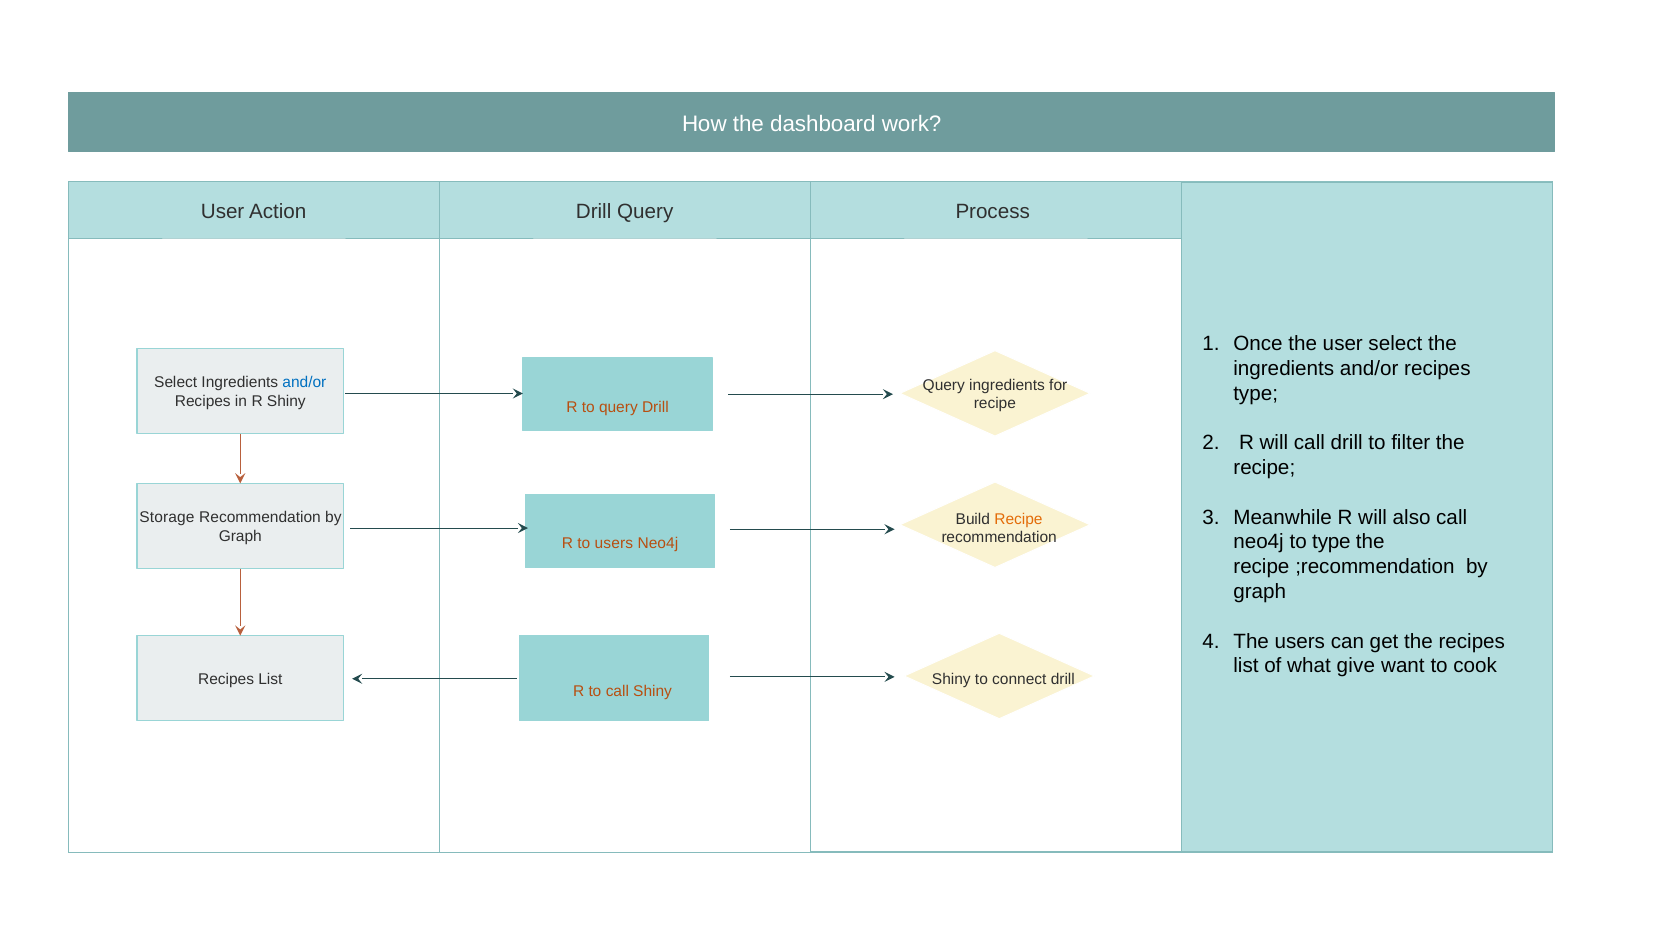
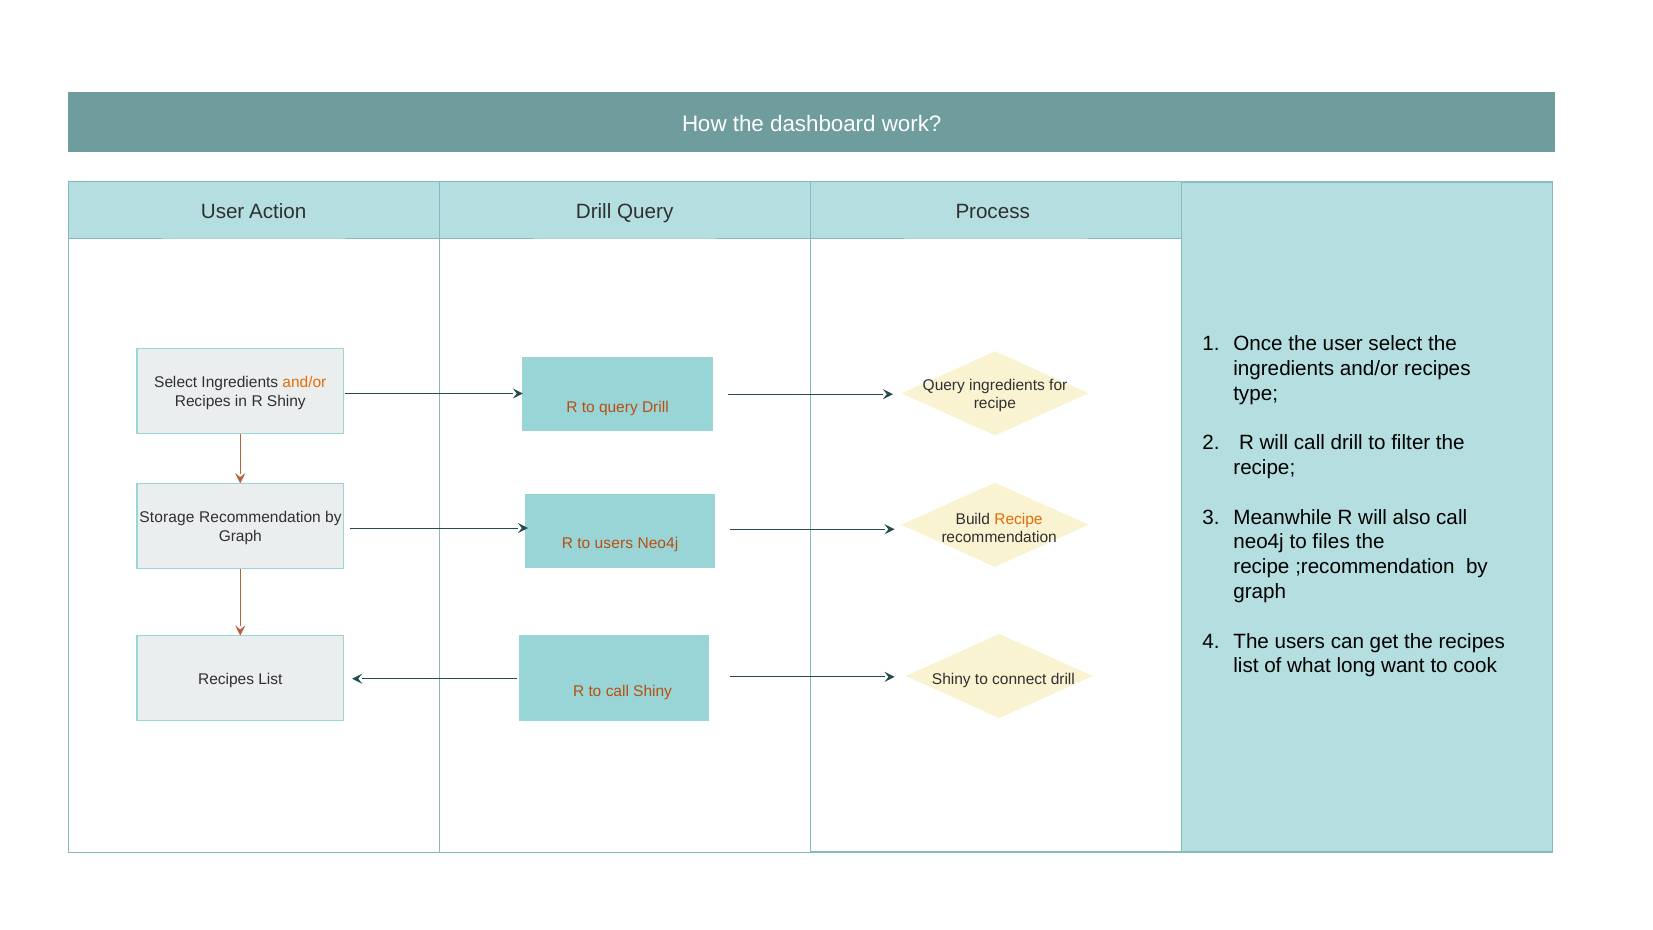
and/or colour: blue -> orange (304, 383)
to type: type -> files (1331, 542)
give: give -> long (1356, 666)
